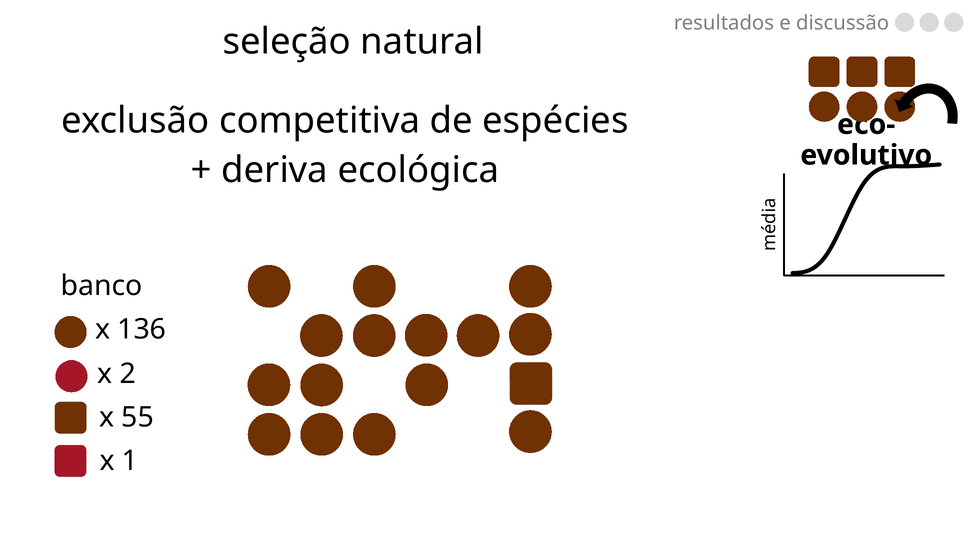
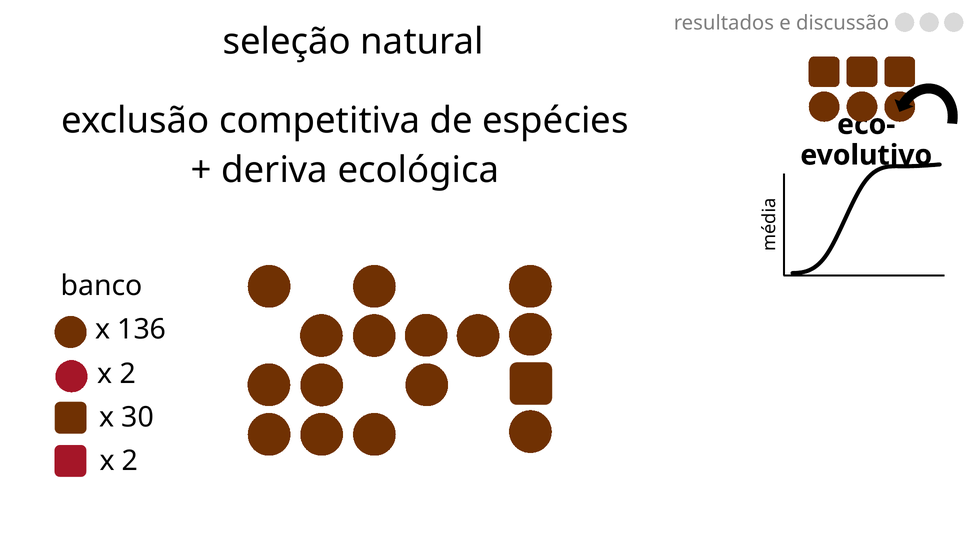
55: 55 -> 30 (138, 417)
1: 1 -> 2 (130, 460)
